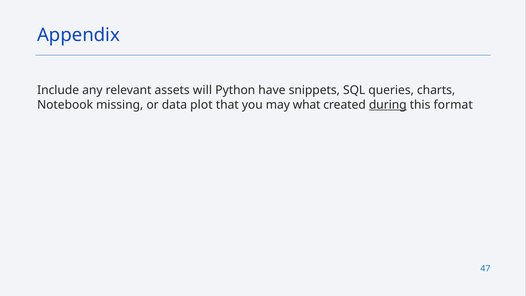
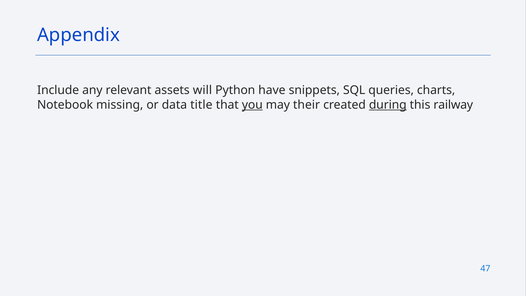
plot: plot -> title (201, 105)
you underline: none -> present (252, 105)
what: what -> their (307, 105)
format: format -> railway (453, 105)
